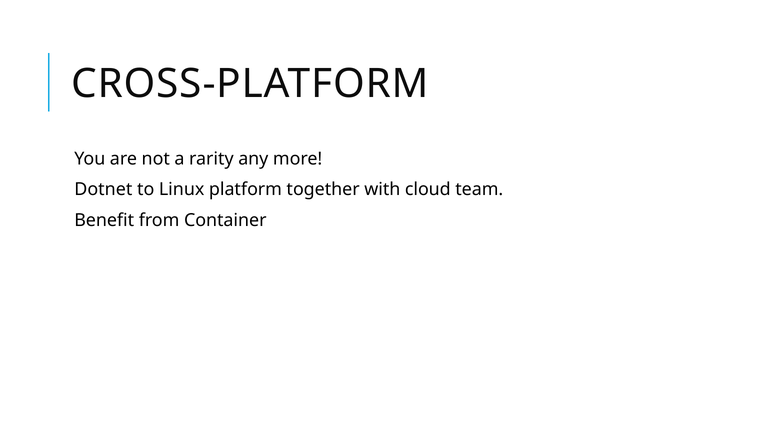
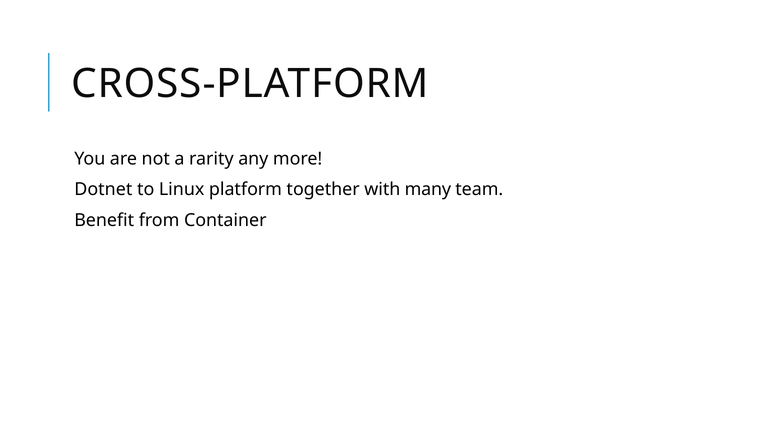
cloud: cloud -> many (428, 189)
